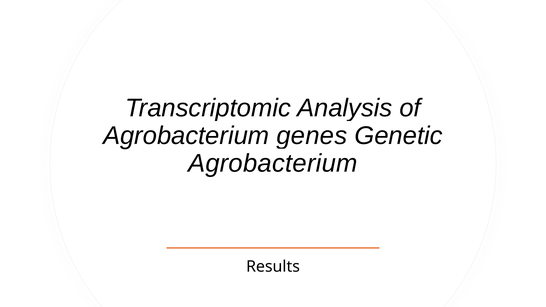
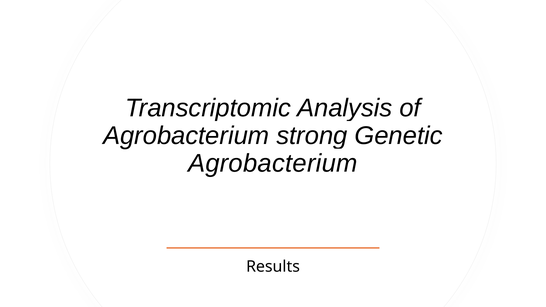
genes: genes -> strong (312, 136)
